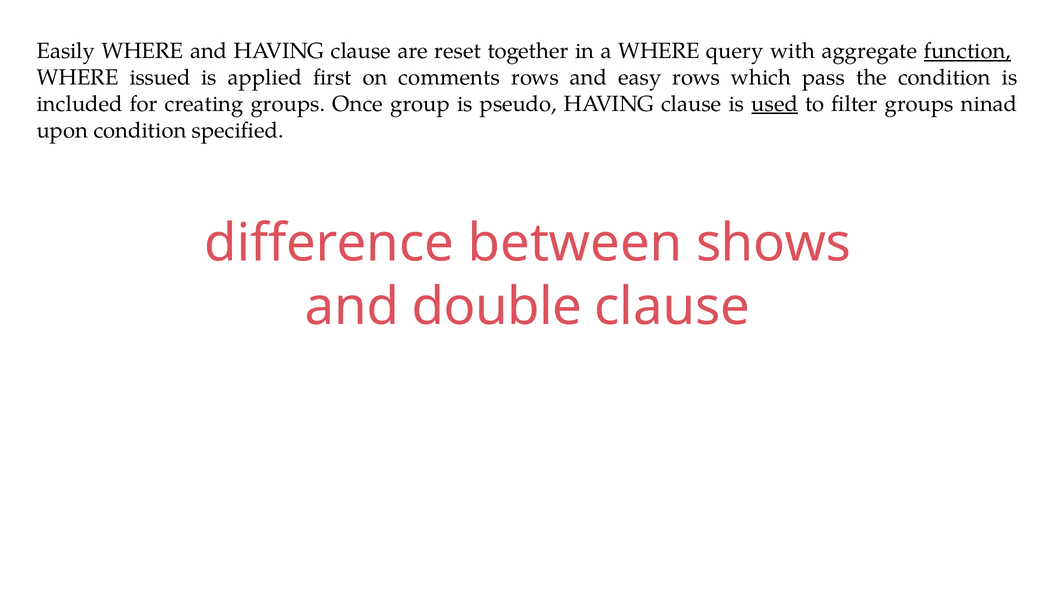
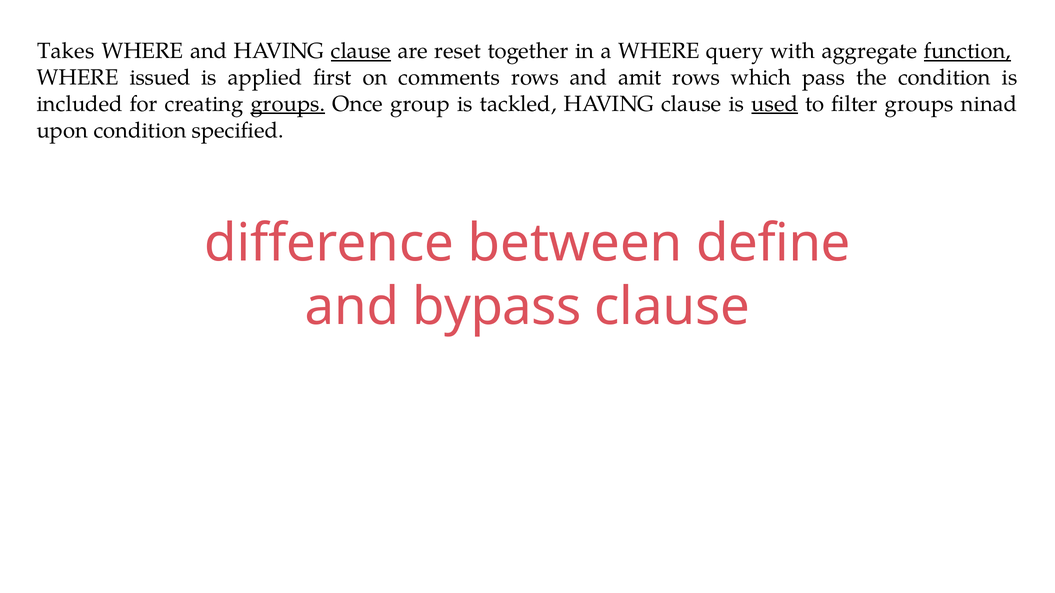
Easily: Easily -> Takes (66, 51)
clause underline: none -> present (361, 51)
easy: easy -> amit (640, 78)
groups underline: none -> present (288, 104)
pseudo: pseudo -> tackled (518, 104)
shows: shows -> define (773, 244)
double: double -> bypass (497, 307)
